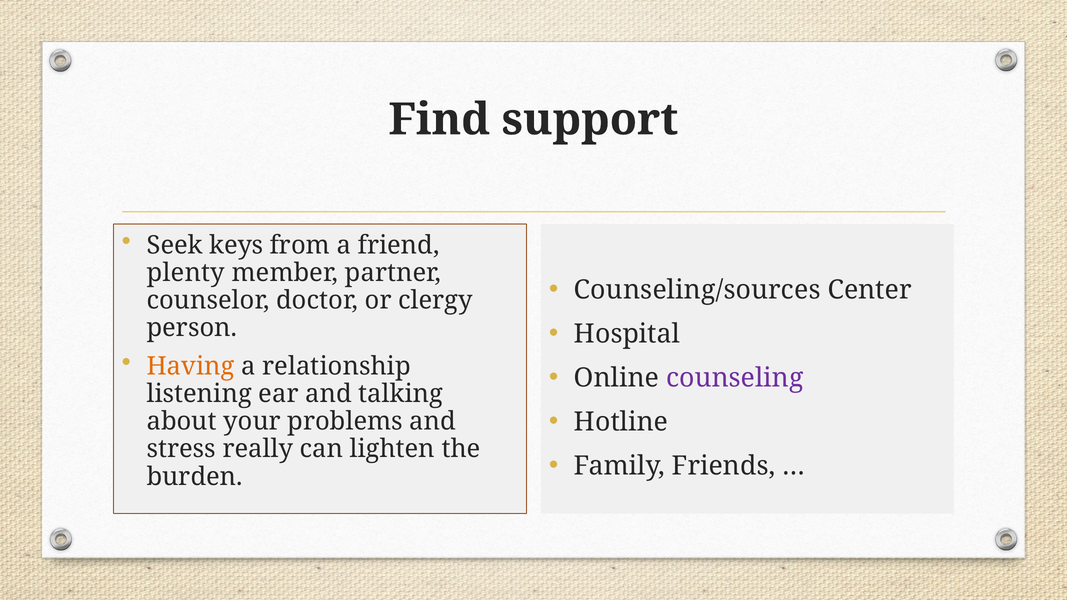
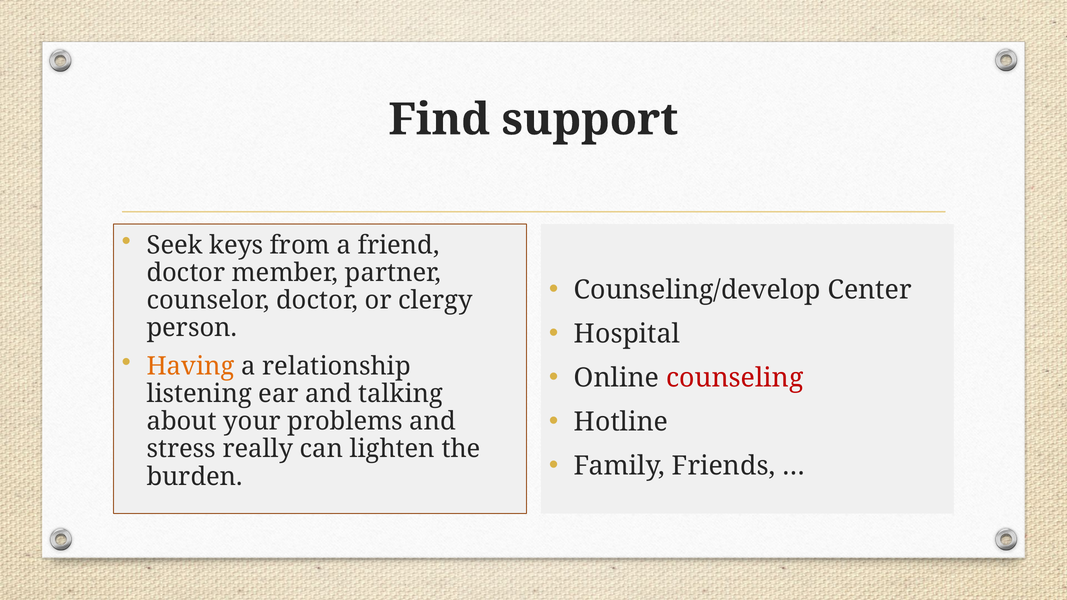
plenty: plenty -> doctor (186, 273)
Counseling/sources: Counseling/sources -> Counseling/develop (697, 290)
counseling colour: purple -> red (735, 378)
